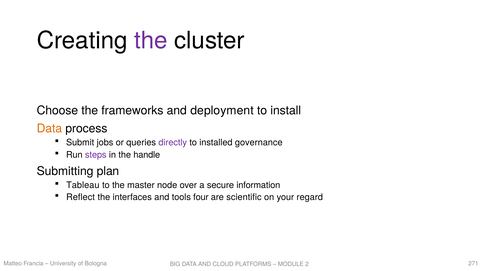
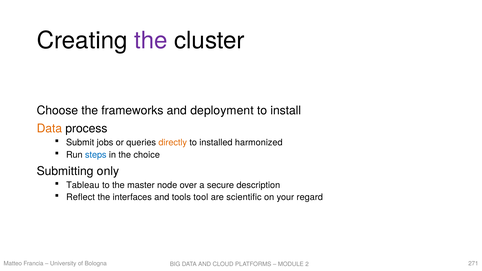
directly colour: purple -> orange (173, 143)
governance: governance -> harmonized (259, 143)
steps colour: purple -> blue (96, 155)
handle: handle -> choice (147, 155)
plan: plan -> only (108, 171)
information: information -> description (258, 185)
four: four -> tool (201, 197)
